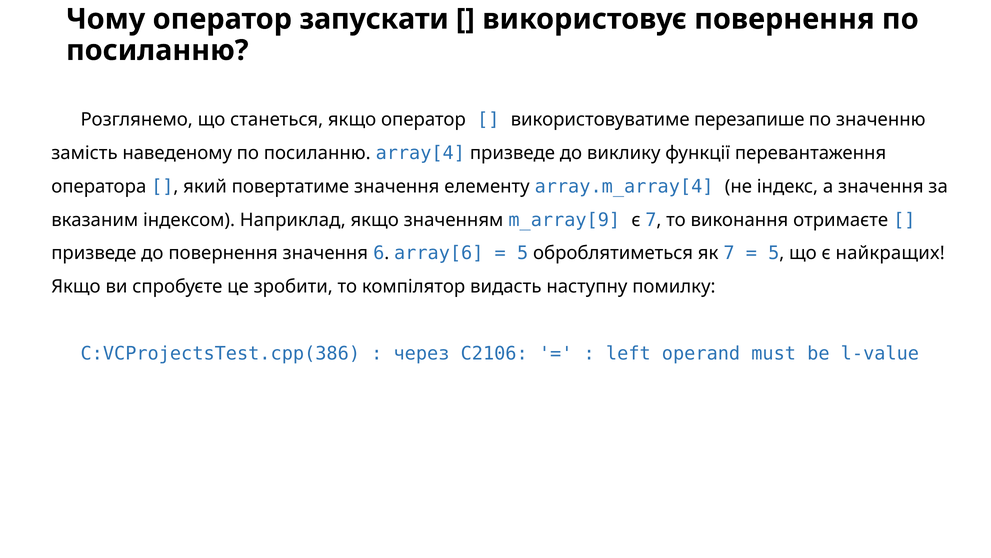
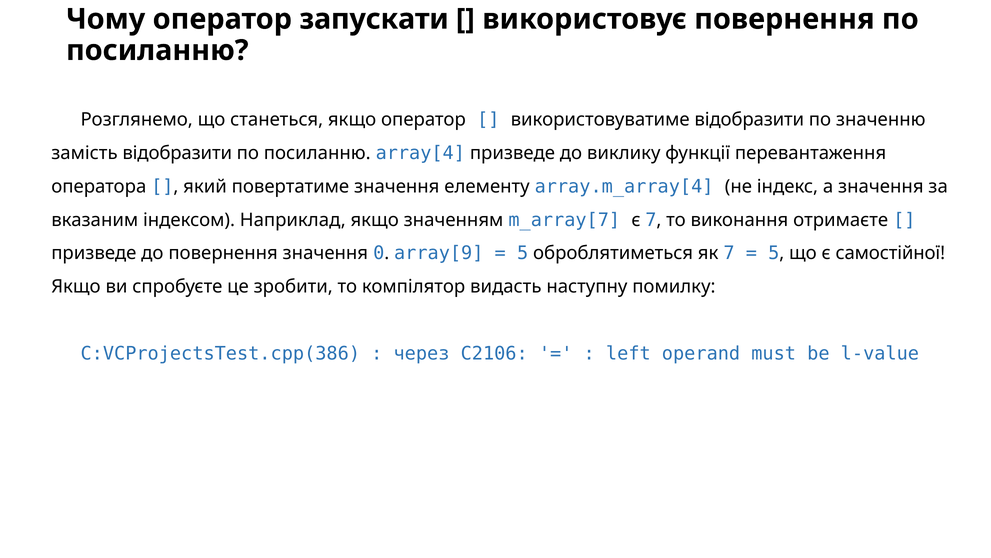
використовуватиме перезапише: перезапише -> відобразити (749, 119)
замість наведеному: наведеному -> відобразити (177, 153)
m_array[9: m_array[9 -> m_array[7 (564, 220)
6: 6 -> 0 (379, 253)
array[6: array[6 -> array[9 (439, 253)
найкращих: найкращих -> самостійної (890, 253)
